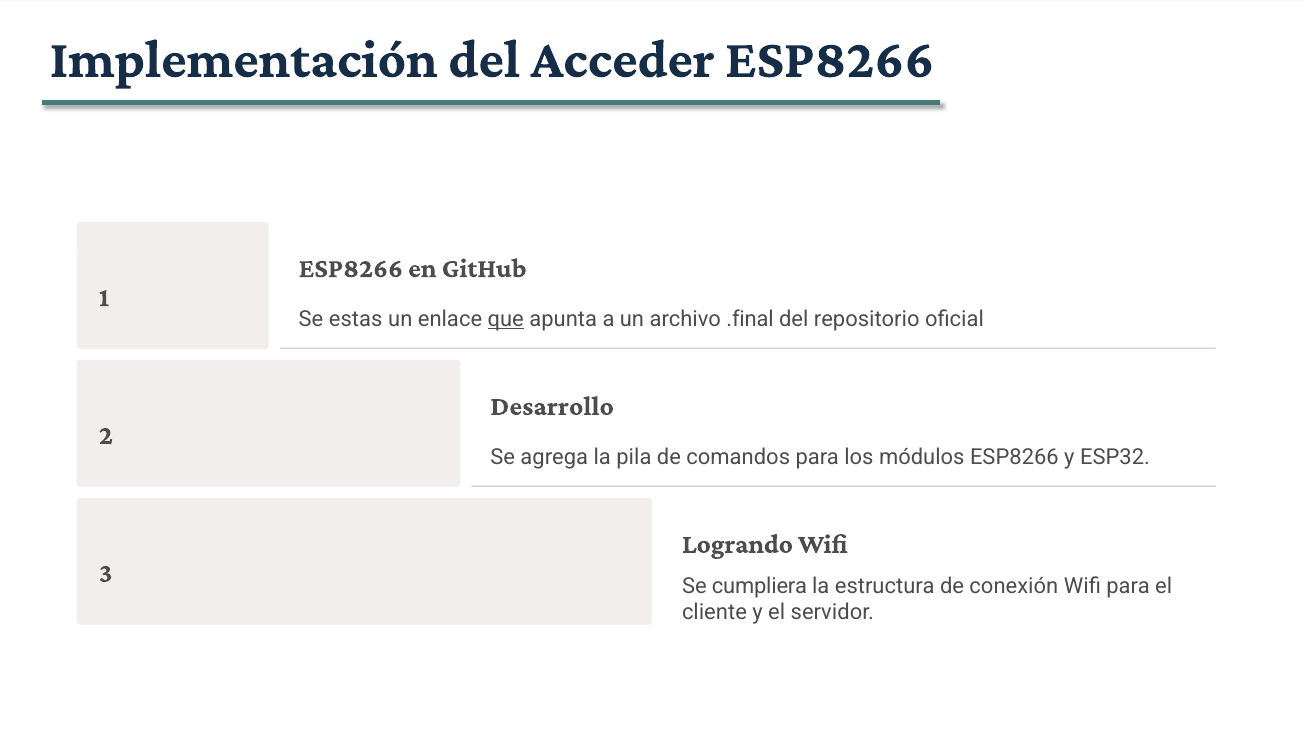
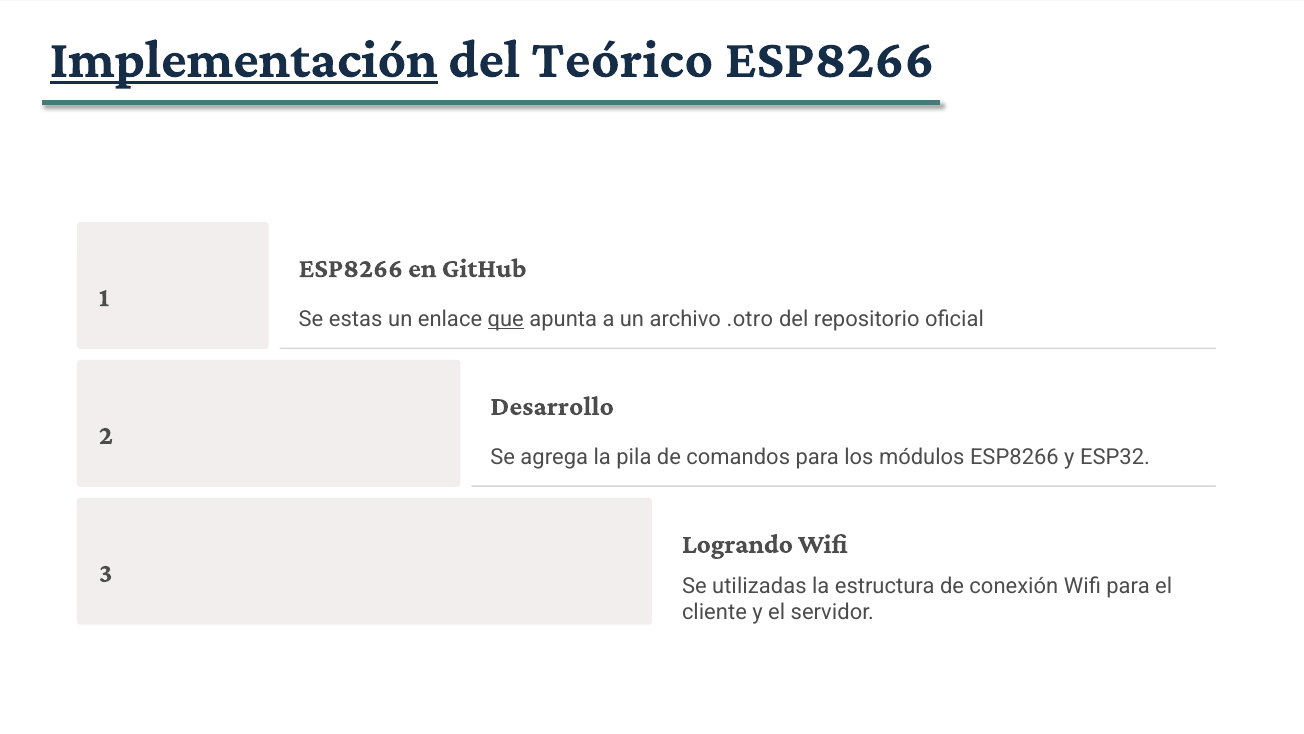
Implementación underline: none -> present (244, 59)
Acceder: Acceder -> Teórico (622, 59)
.final: .final -> .otro (750, 319)
cumpliera: cumpliera -> utilizadas (759, 586)
